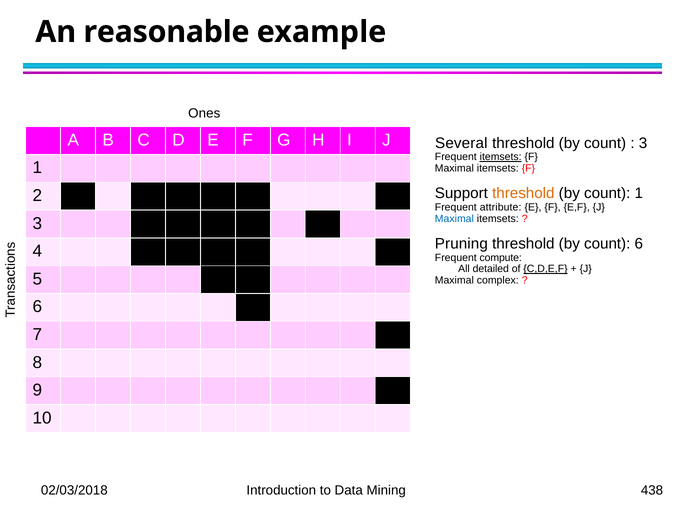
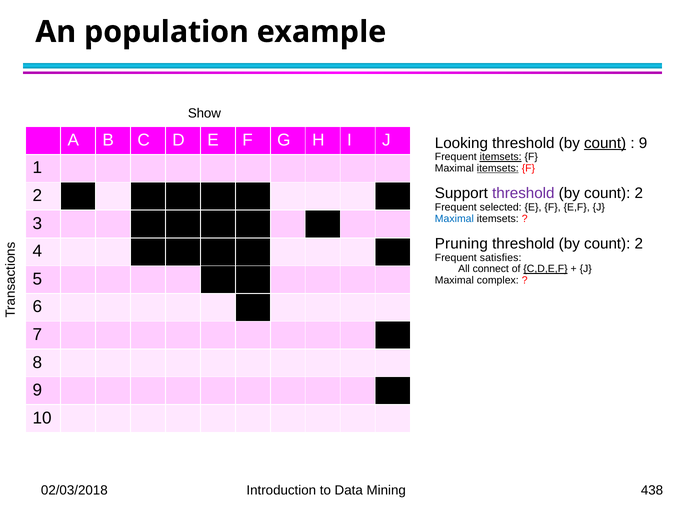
reasonable: reasonable -> population (166, 32)
Ones: Ones -> Show (204, 113)
Several: Several -> Looking (461, 143)
count underline: none -> present (605, 143)
3: 3 -> 9 (643, 143)
itemsets underline: none -> present (498, 168)
threshold colour: orange -> purple (523, 193)
1: 1 -> 2 (639, 193)
attribute: attribute -> selected (501, 207)
6: 6 -> 2 (639, 244)
compute: compute -> satisfies (501, 258)
detailed: detailed -> connect (491, 269)
